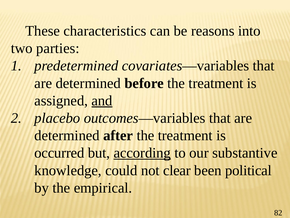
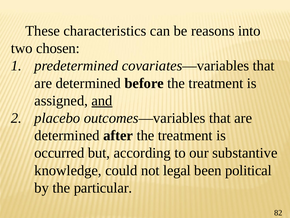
parties: parties -> chosen (58, 48)
according underline: present -> none (142, 153)
clear: clear -> legal (177, 170)
empirical: empirical -> particular (103, 187)
